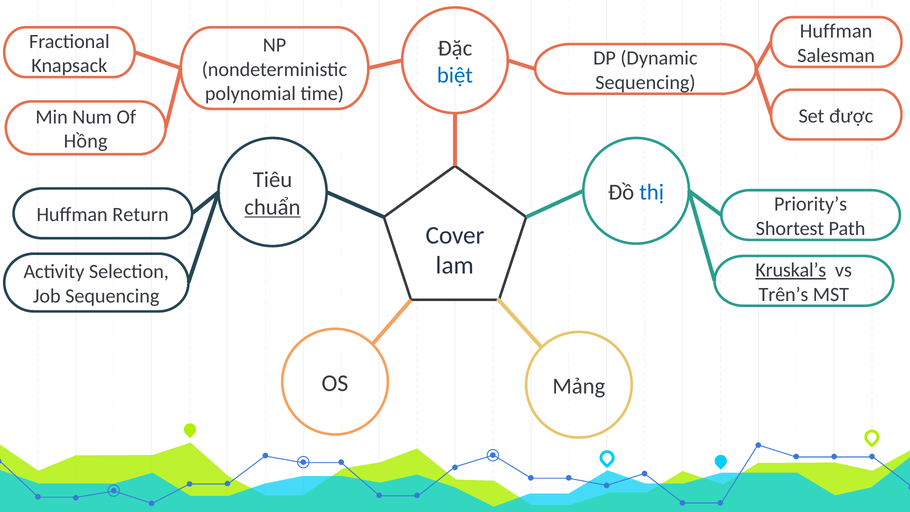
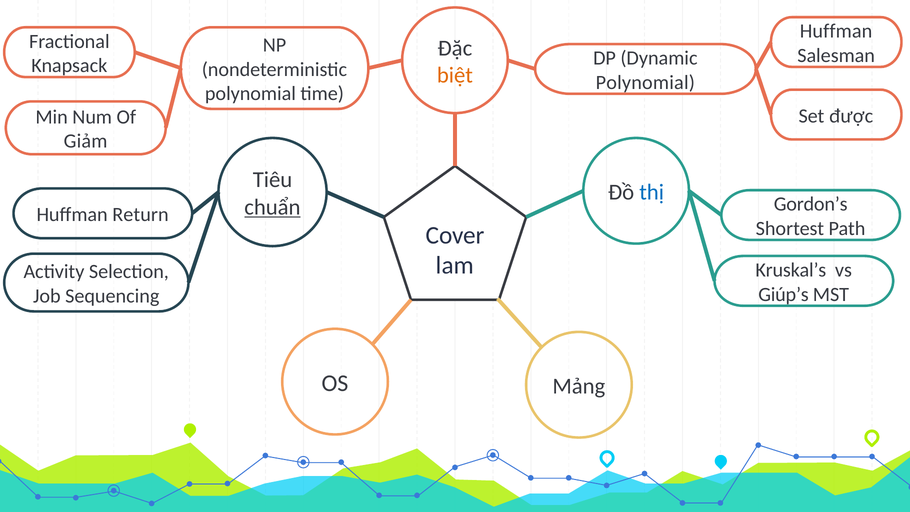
biệt colour: blue -> orange (455, 75)
Sequencing: Sequencing -> Polynomial (645, 82)
Hồng: Hồng -> Giảm (86, 141)
Priority’s: Priority’s -> Gordon’s (811, 204)
Kruskal’s underline: present -> none (791, 270)
Trên’s: Trên’s -> Giúp’s (784, 294)
